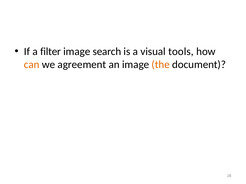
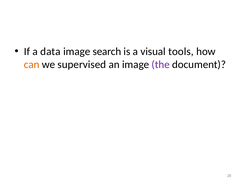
filter: filter -> data (50, 52)
agreement: agreement -> supervised (82, 65)
the colour: orange -> purple (161, 65)
